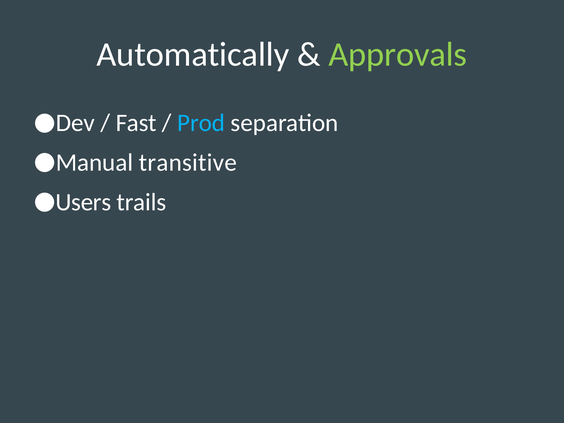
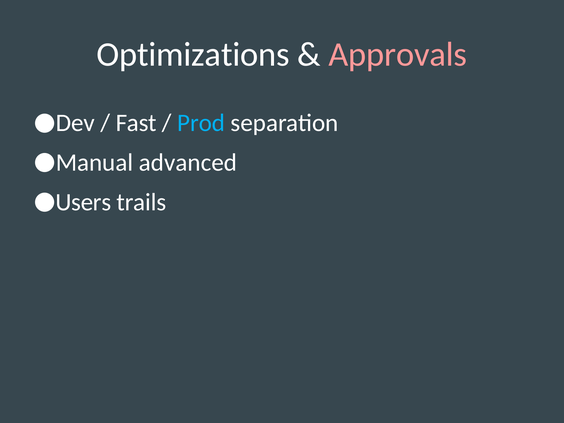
Automatically: Automatically -> Optimizations (193, 55)
Approvals colour: light green -> pink (398, 55)
transitive: transitive -> advanced (188, 162)
